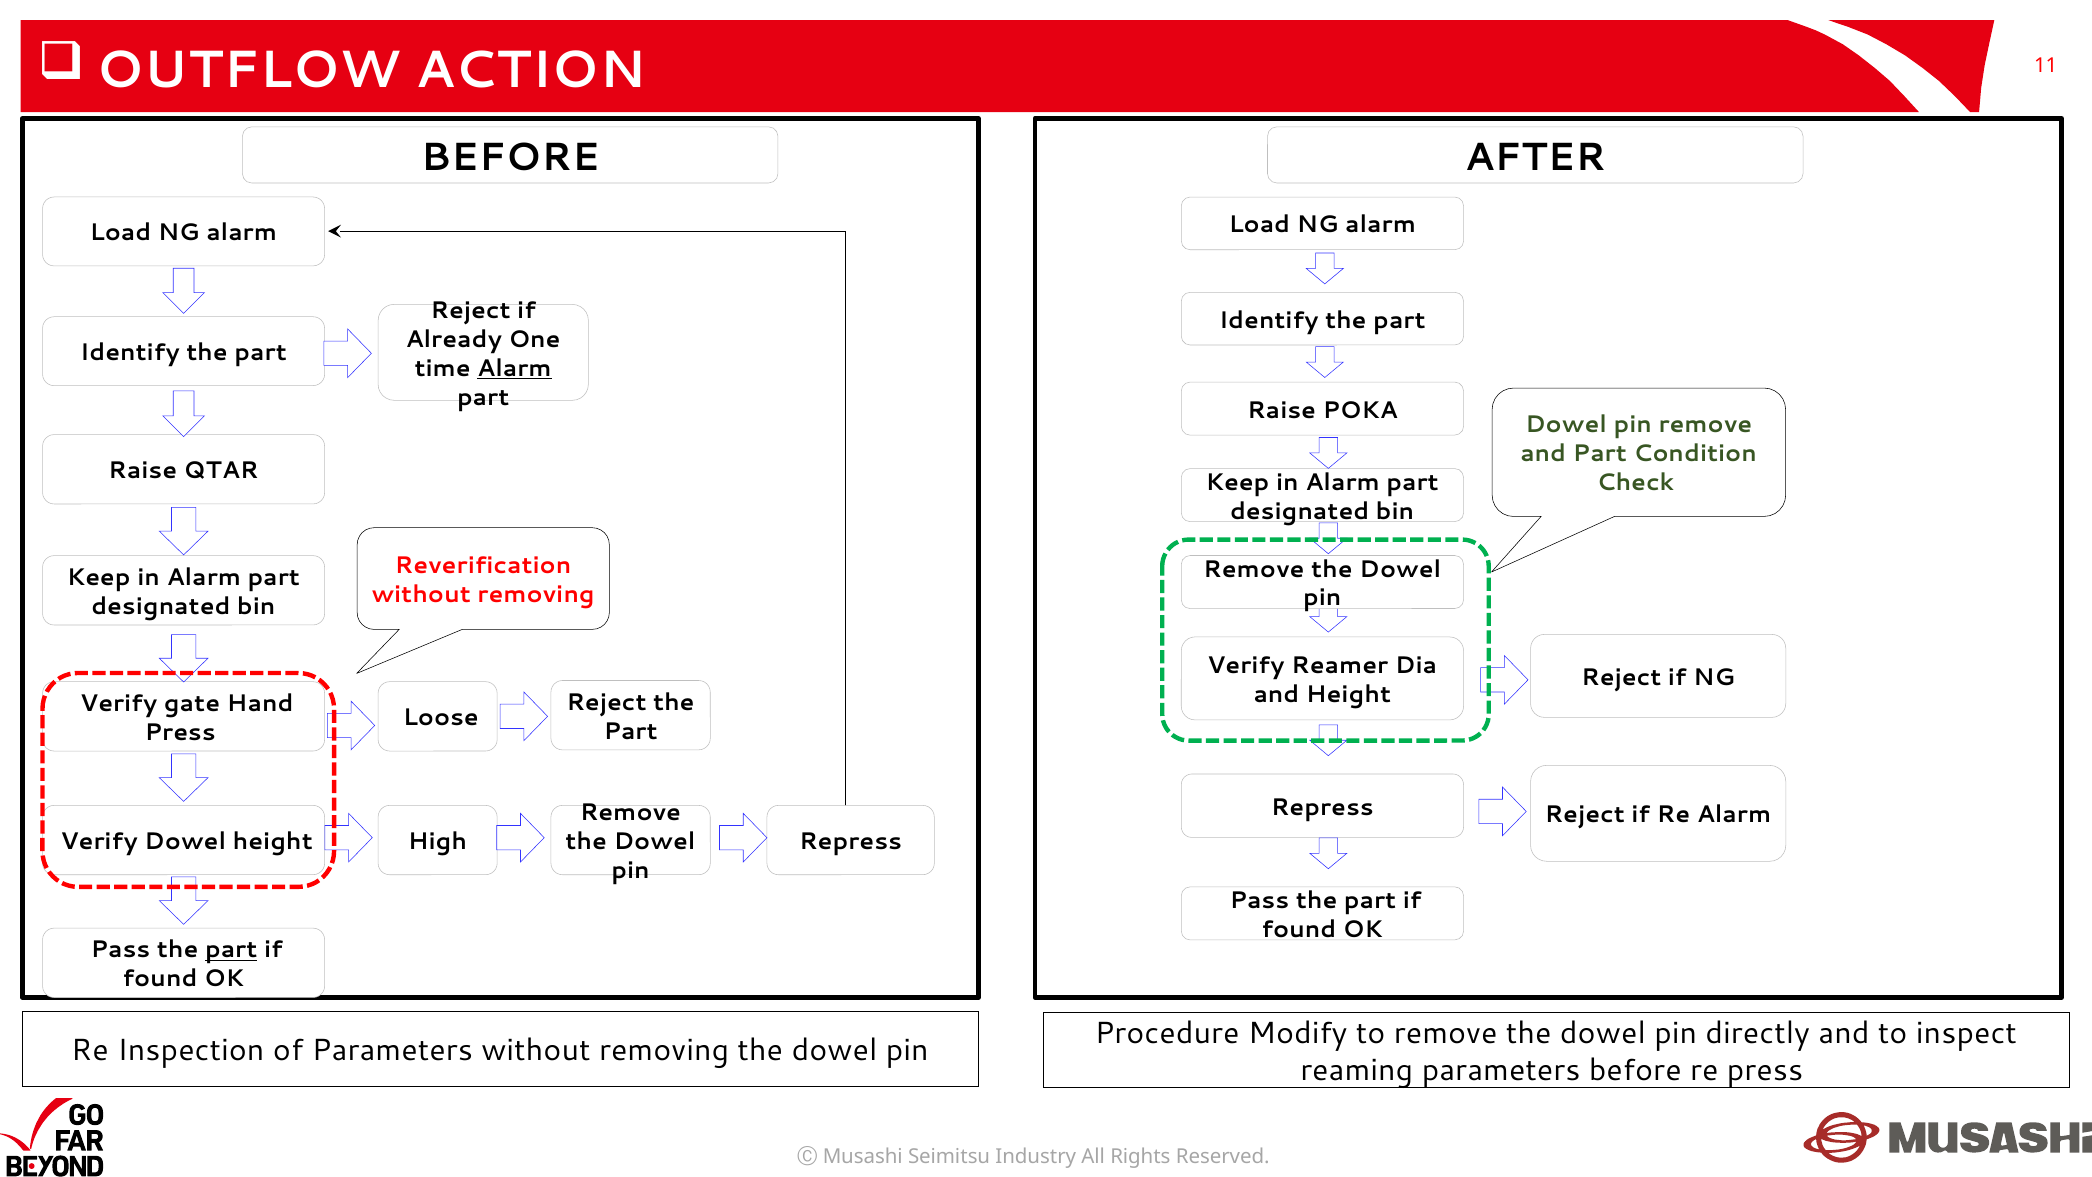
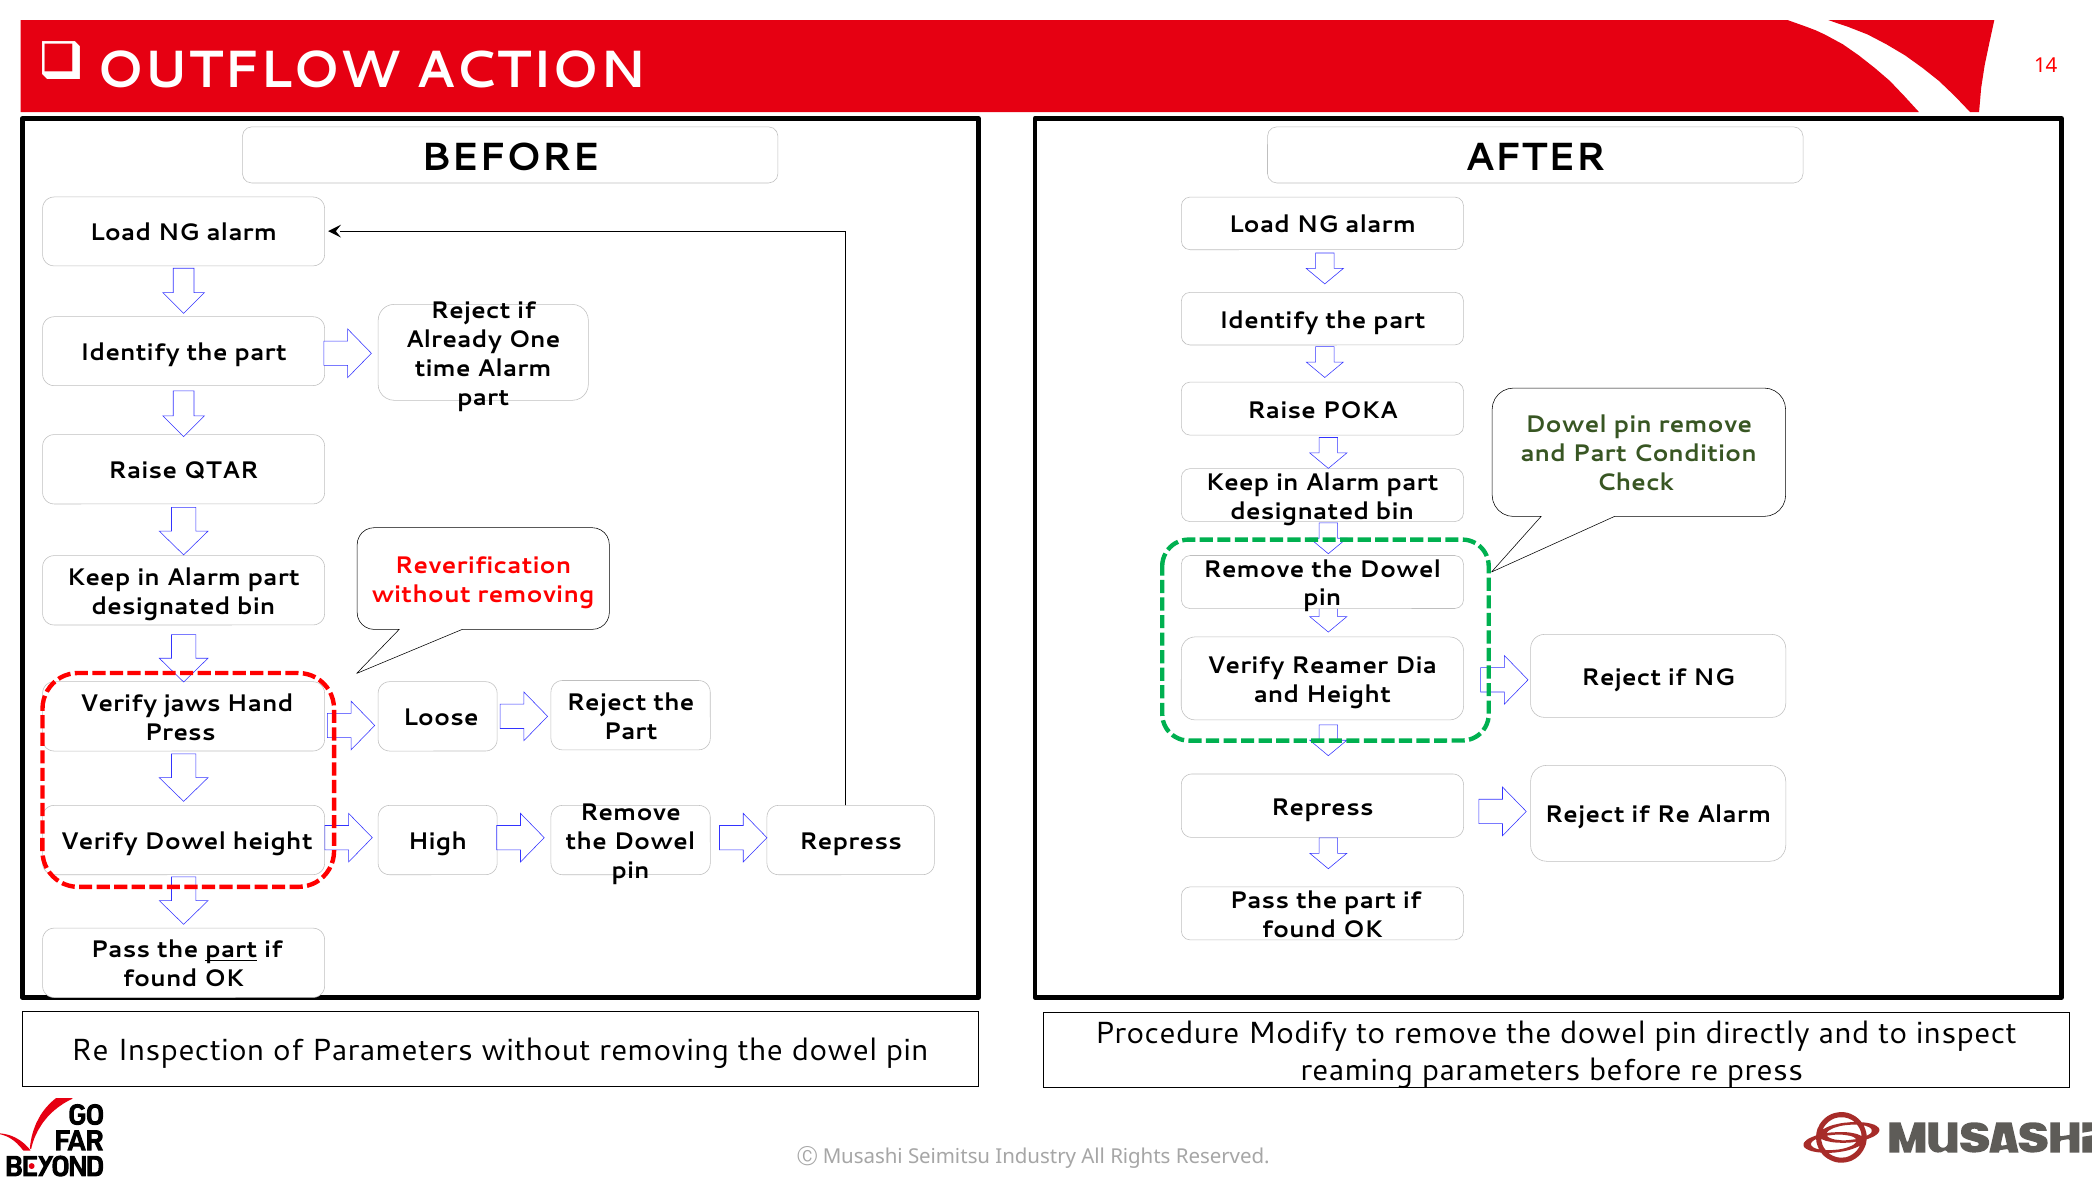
11: 11 -> 14 (2046, 66)
Alarm underline: present -> none (514, 368)
gate: gate -> jaws (192, 703)
